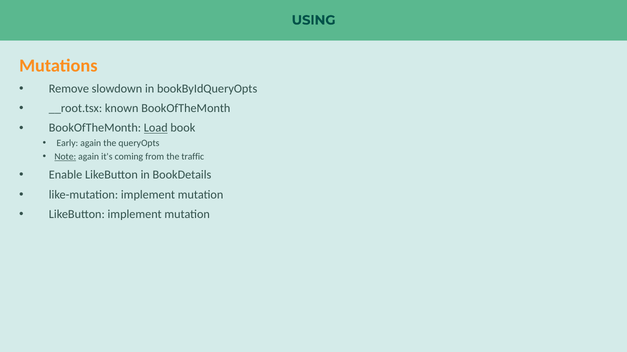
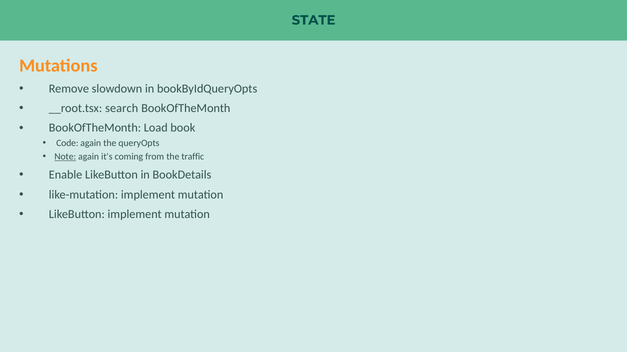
USING: USING -> STATE (314, 20)
known: known -> search (122, 108)
Load underline: present -> none (156, 128)
Early: Early -> Code (67, 143)
